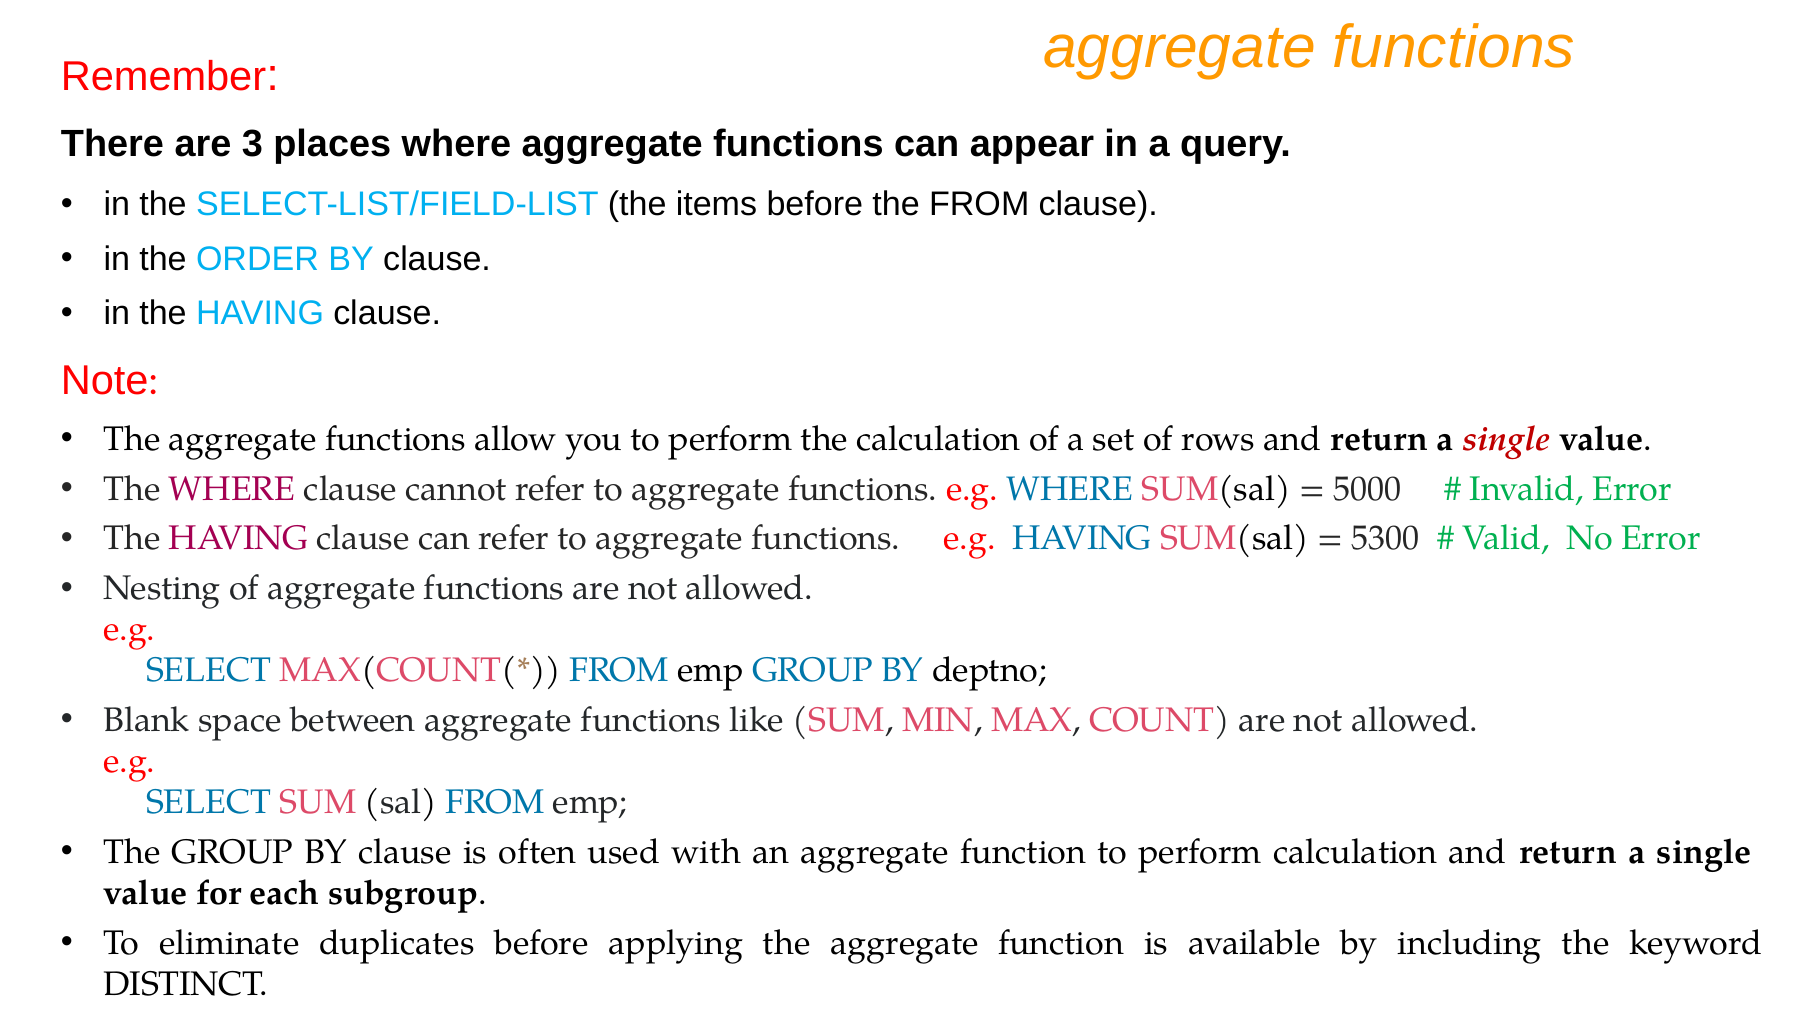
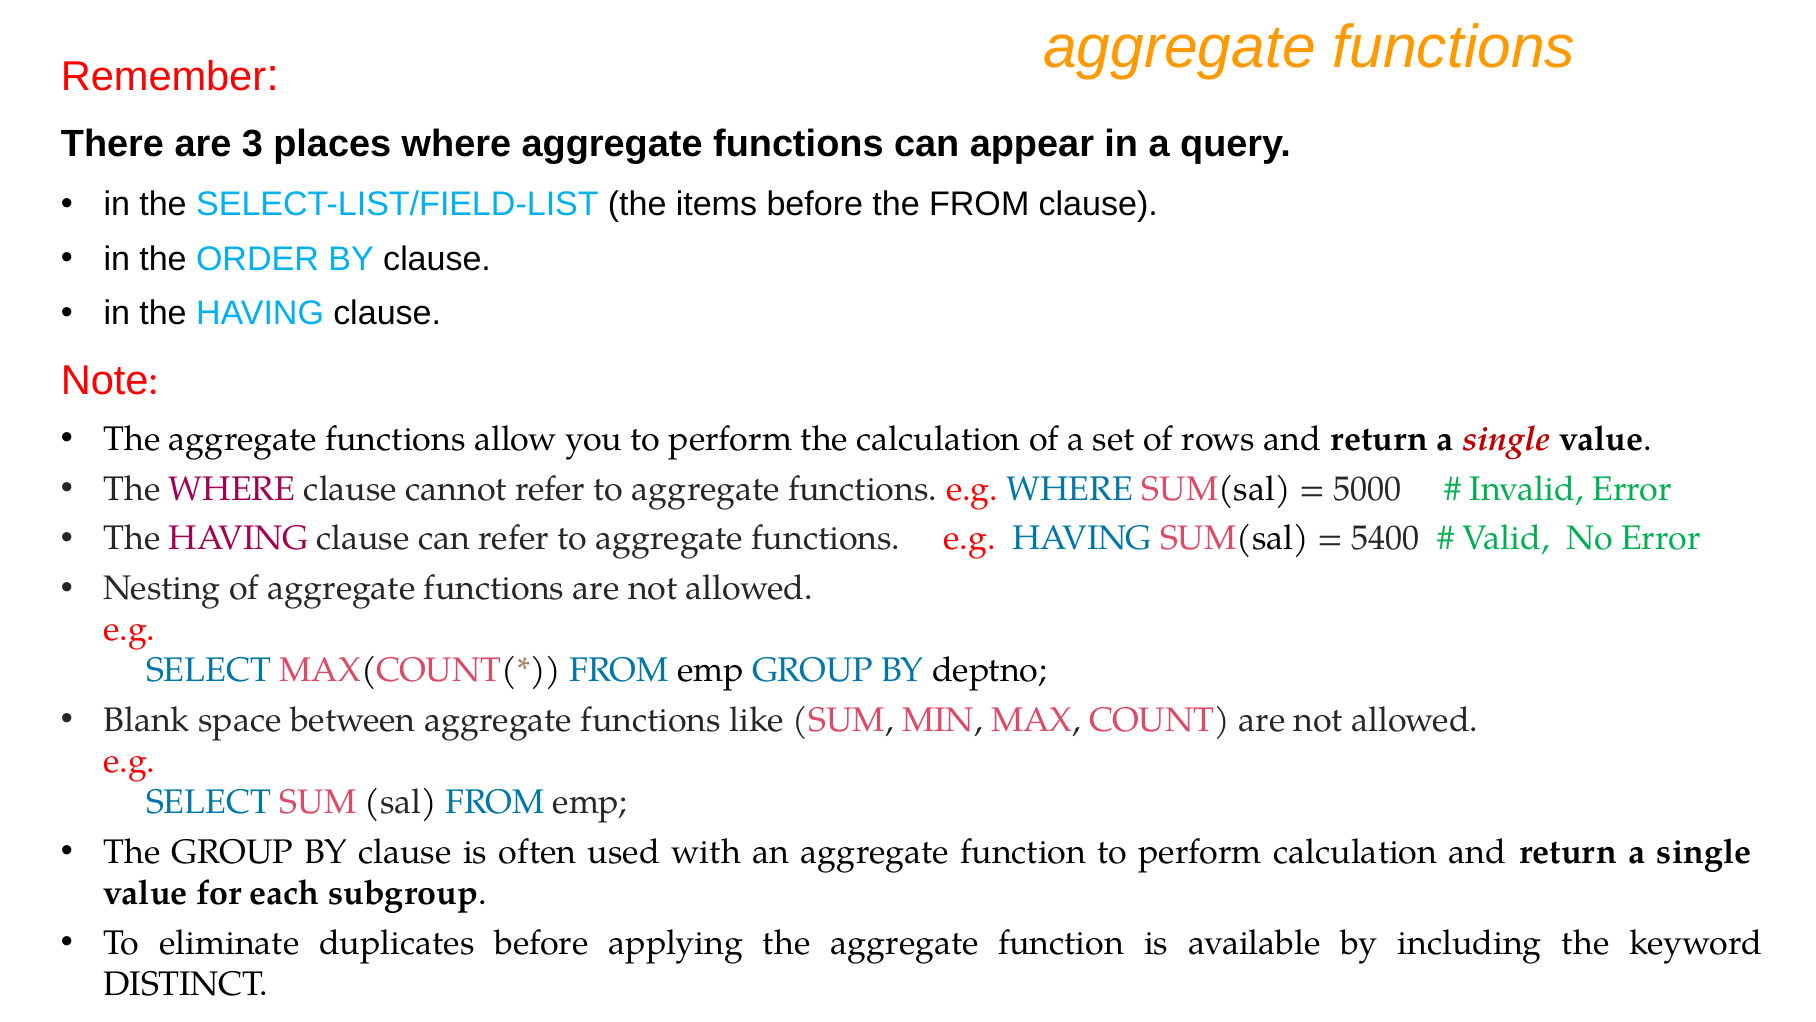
5300: 5300 -> 5400 (1386, 538)
